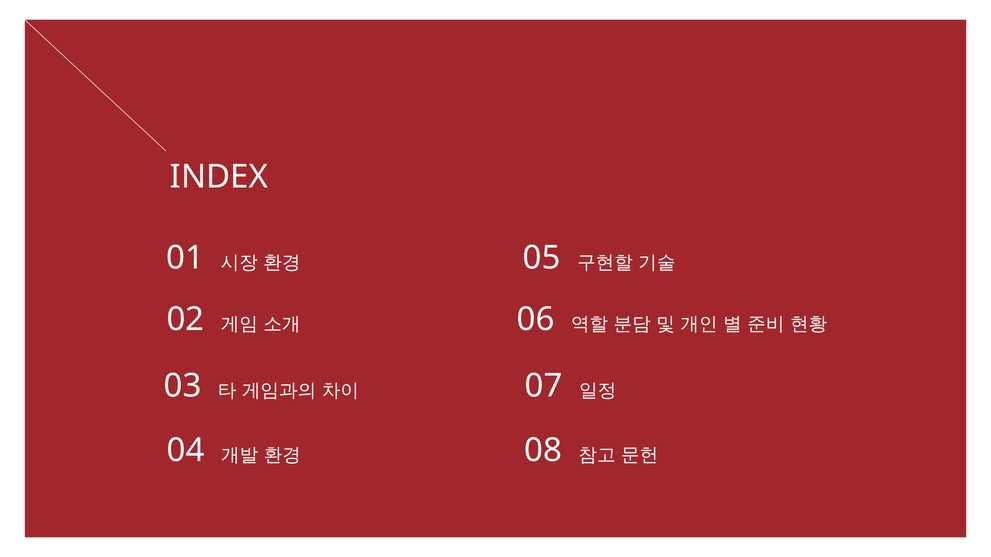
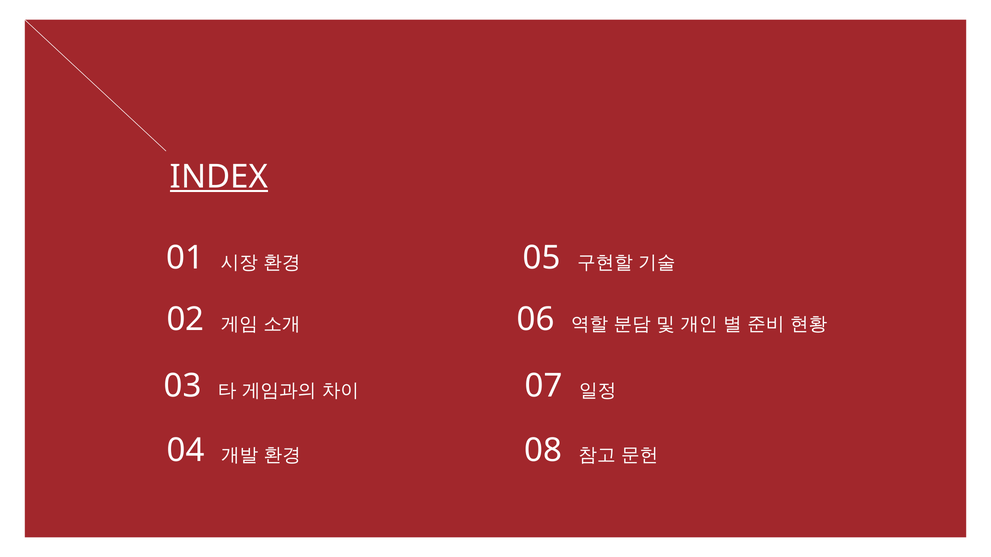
INDEX underline: none -> present (219, 177)
